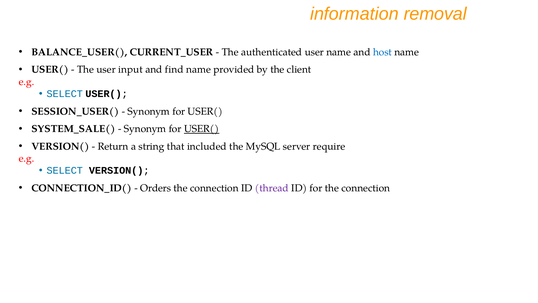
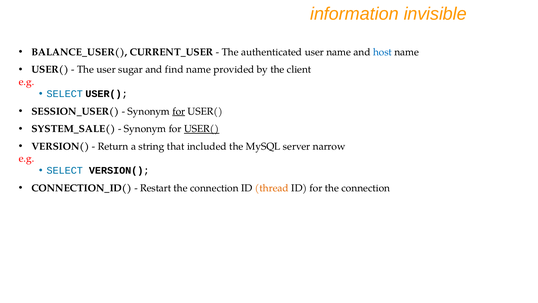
removal: removal -> invisible (435, 14)
input: input -> sugar (131, 70)
for underline: none -> present (179, 111)
require: require -> narrow (329, 146)
Orders: Orders -> Restart (156, 188)
thread colour: purple -> orange (272, 188)
